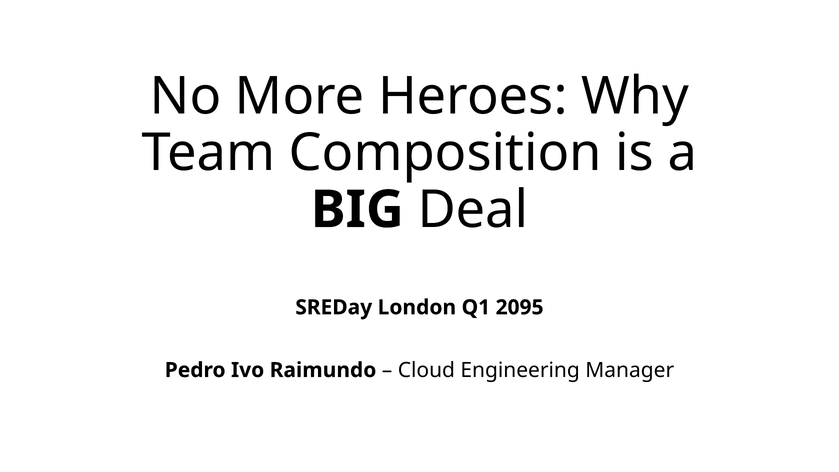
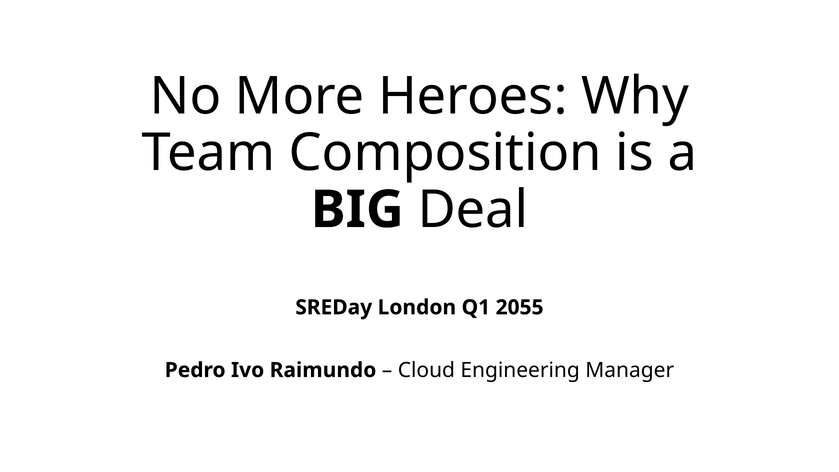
2095: 2095 -> 2055 (520, 307)
